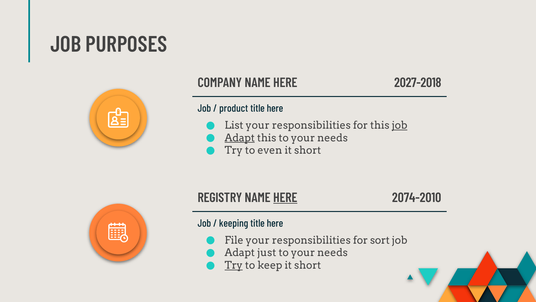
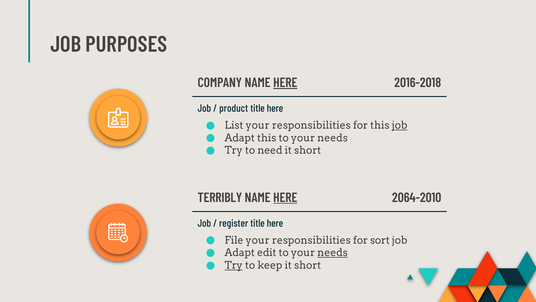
HERE underline: none -> present (285, 83)
2027-2018: 2027-2018 -> 2016-2018 (418, 83)
Adapt underline: present -> none (240, 138)
even: even -> need (270, 150)
REGISTRY: REGISTRY -> TERRIBLY (220, 197)
2074-2010: 2074-2010 -> 2064-2010 (417, 197)
keeping: keeping -> register (234, 223)
just: just -> edit (267, 252)
needs underline: none -> present (333, 252)
